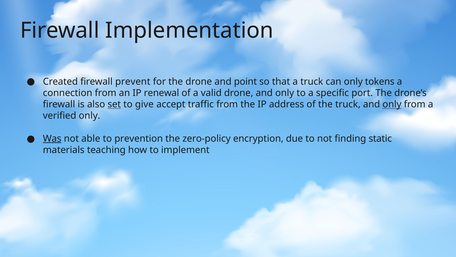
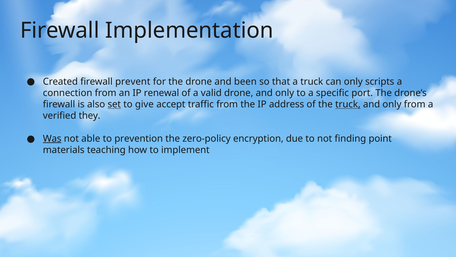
point: point -> been (245, 81)
tokens: tokens -> scripts (380, 81)
truck underline: none -> present (348, 104)
only underline: present -> none (392, 104)
verified only: only -> they (90, 116)
static: static -> point (380, 138)
